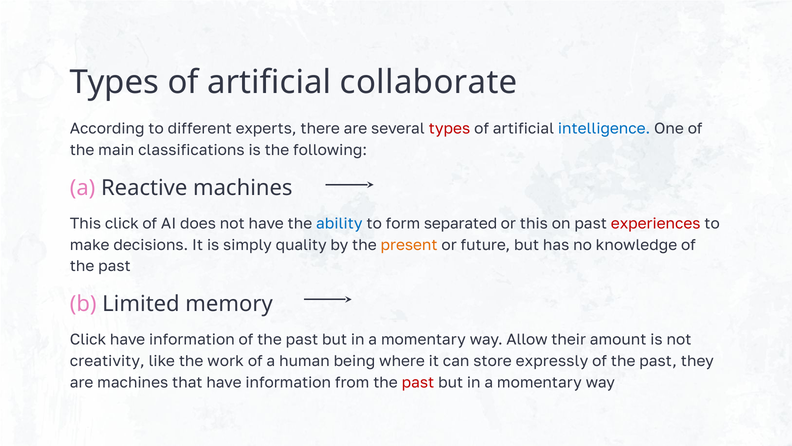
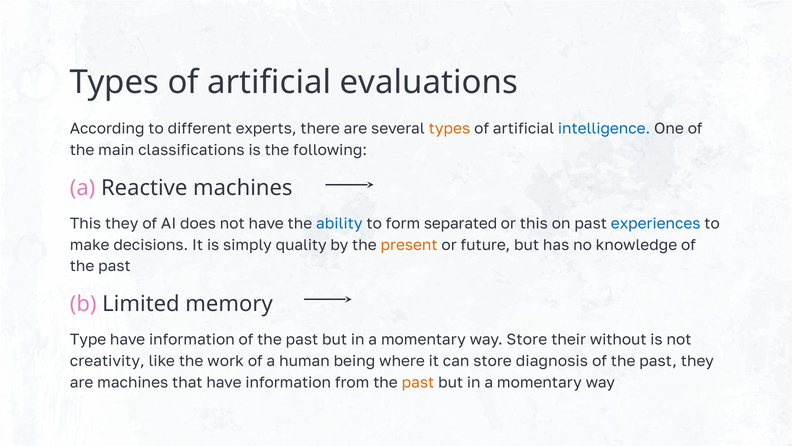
collaborate: collaborate -> evaluations (429, 82)
types colour: red -> orange (449, 129)
This click: click -> they (122, 223)
experiences colour: red -> blue (656, 223)
Click: Click -> Type (88, 340)
way Allow: Allow -> Store (527, 340)
amount: amount -> without (618, 340)
expressly: expressly -> diagnosis (552, 361)
past colour: red -> orange (418, 382)
